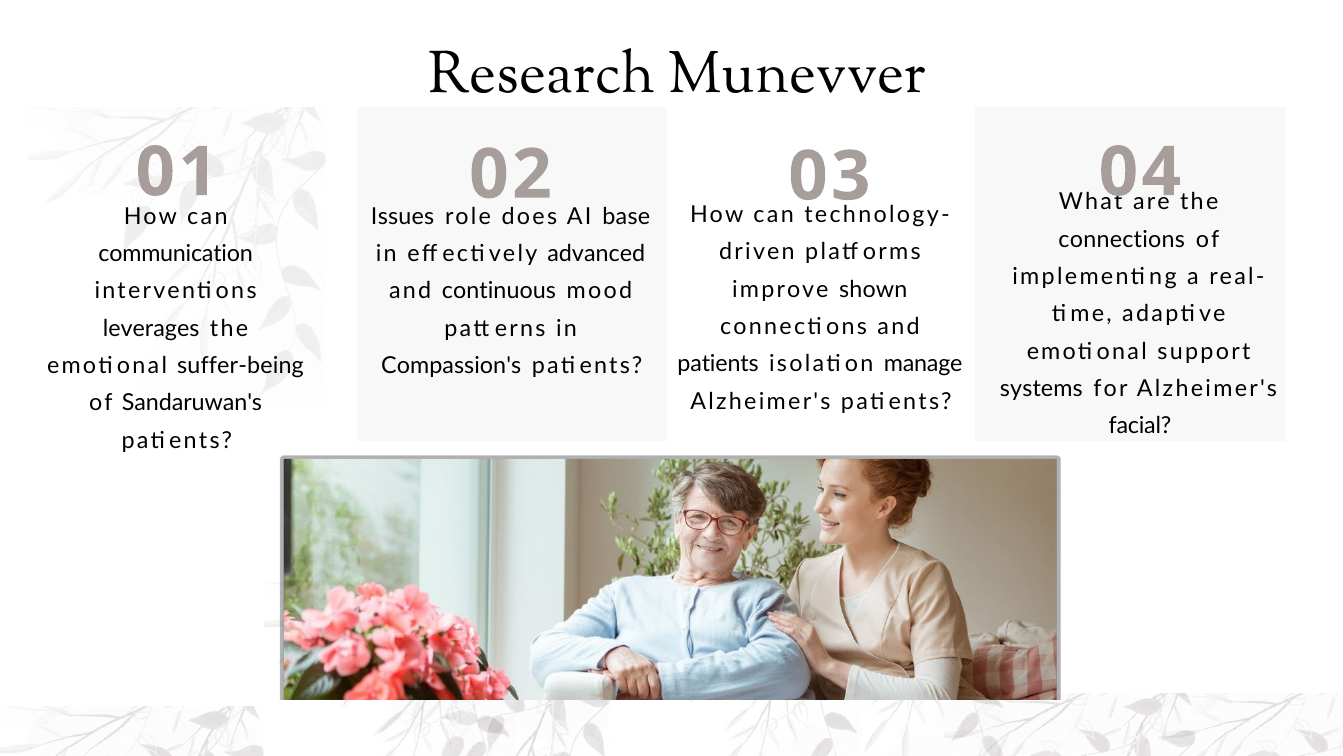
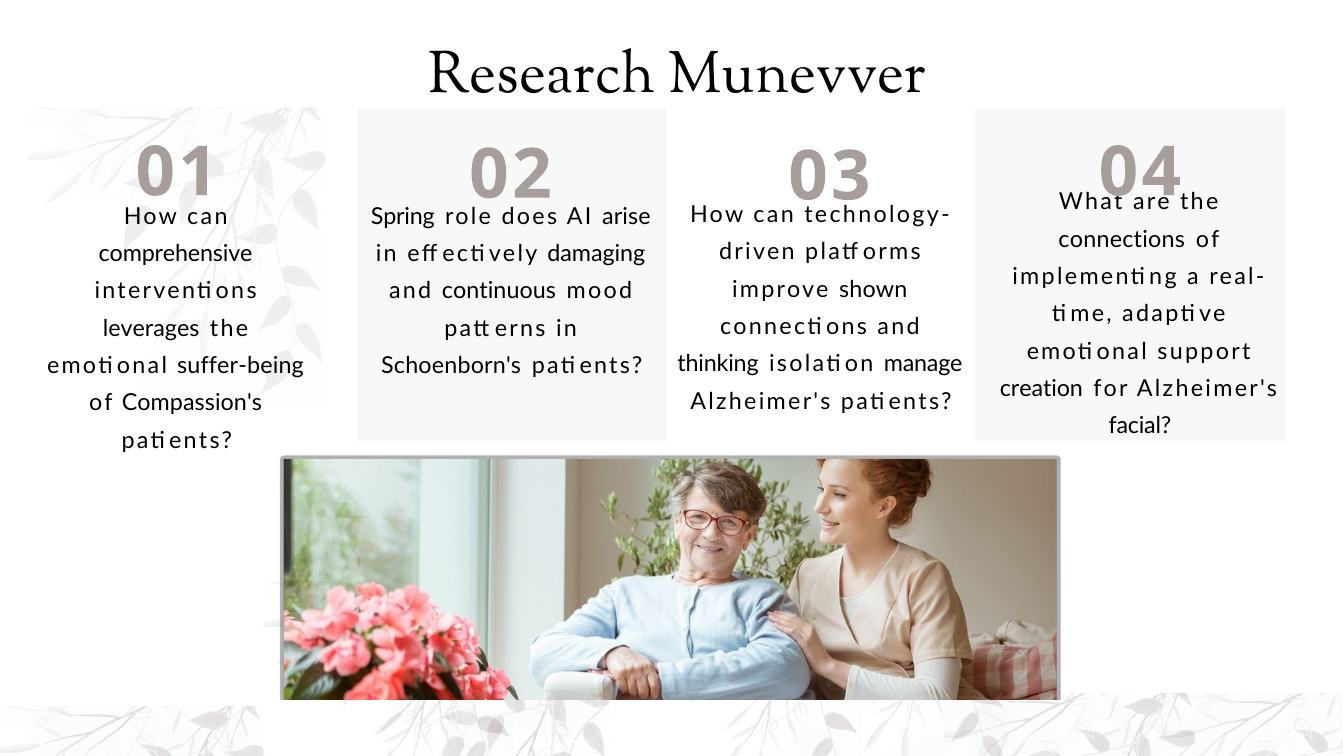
Issues: Issues -> Spring (403, 216)
base: base -> arise (626, 216)
communication: communication -> comprehensive (176, 254)
advanced: advanced -> damaging (596, 254)
patients: patients -> thinking (718, 364)
Compassion's: Compassion's -> Schoenborn's (451, 365)
systems: systems -> creation (1041, 388)
Sandaruwan's: Sandaruwan's -> Compassion's (192, 403)
